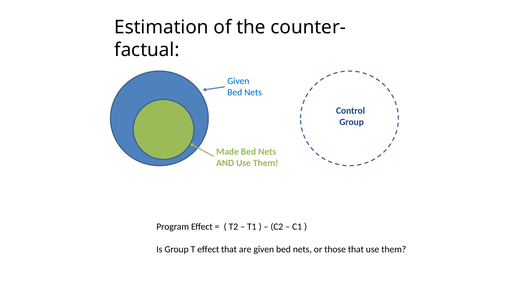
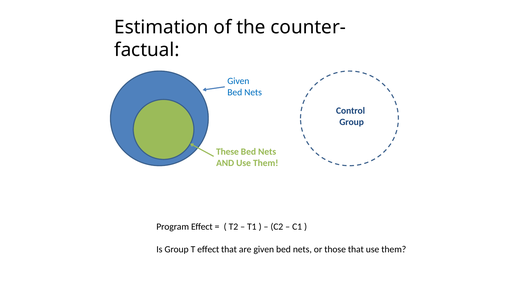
Made: Made -> These (227, 152)
